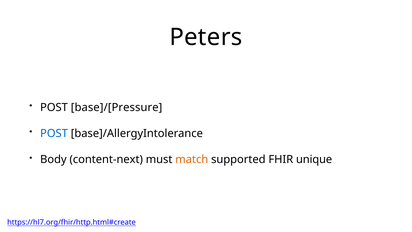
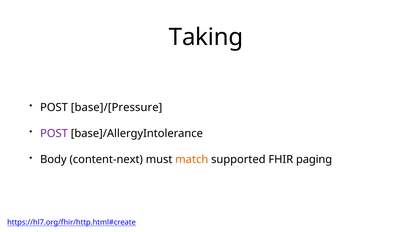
Peters: Peters -> Taking (206, 37)
POST colour: blue -> purple (54, 133)
unique: unique -> paging (314, 159)
